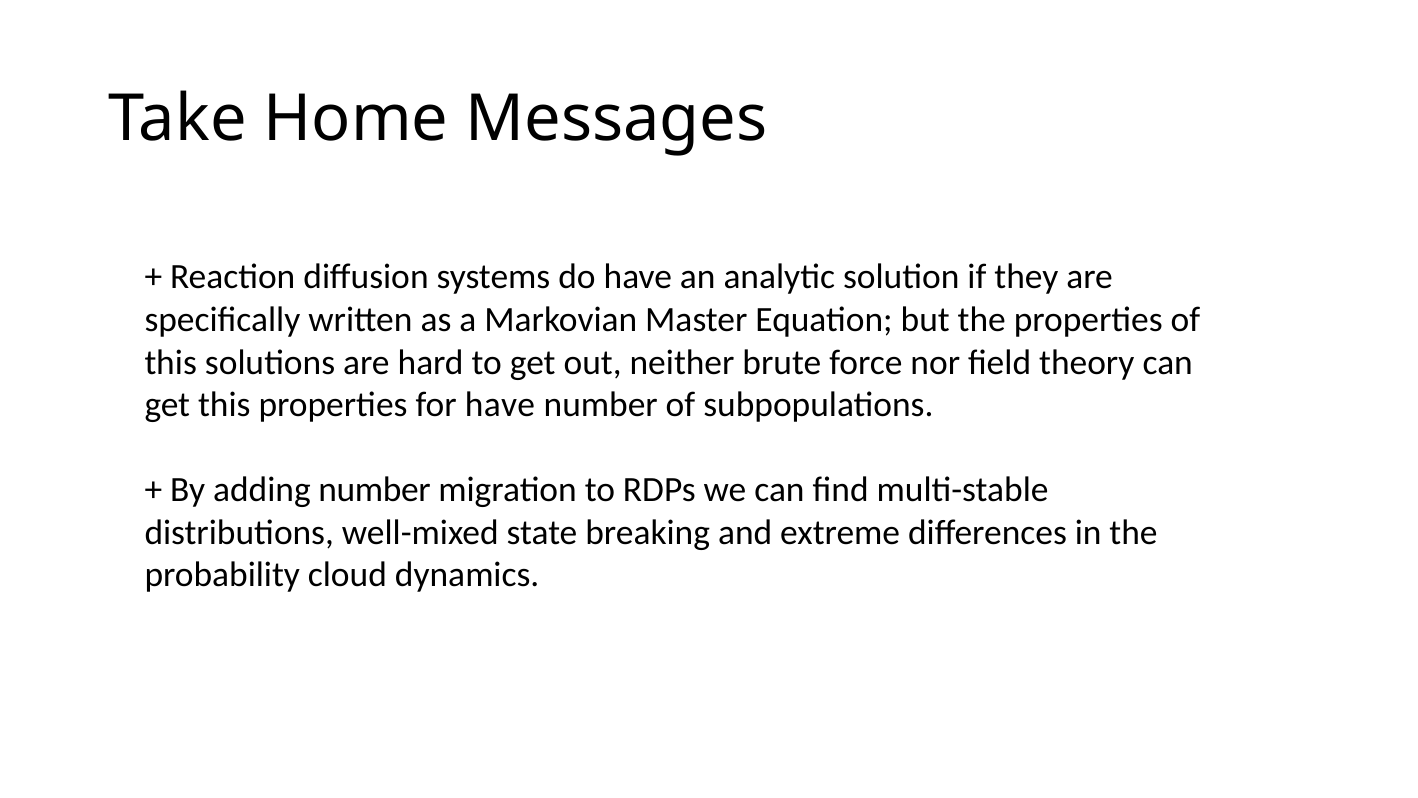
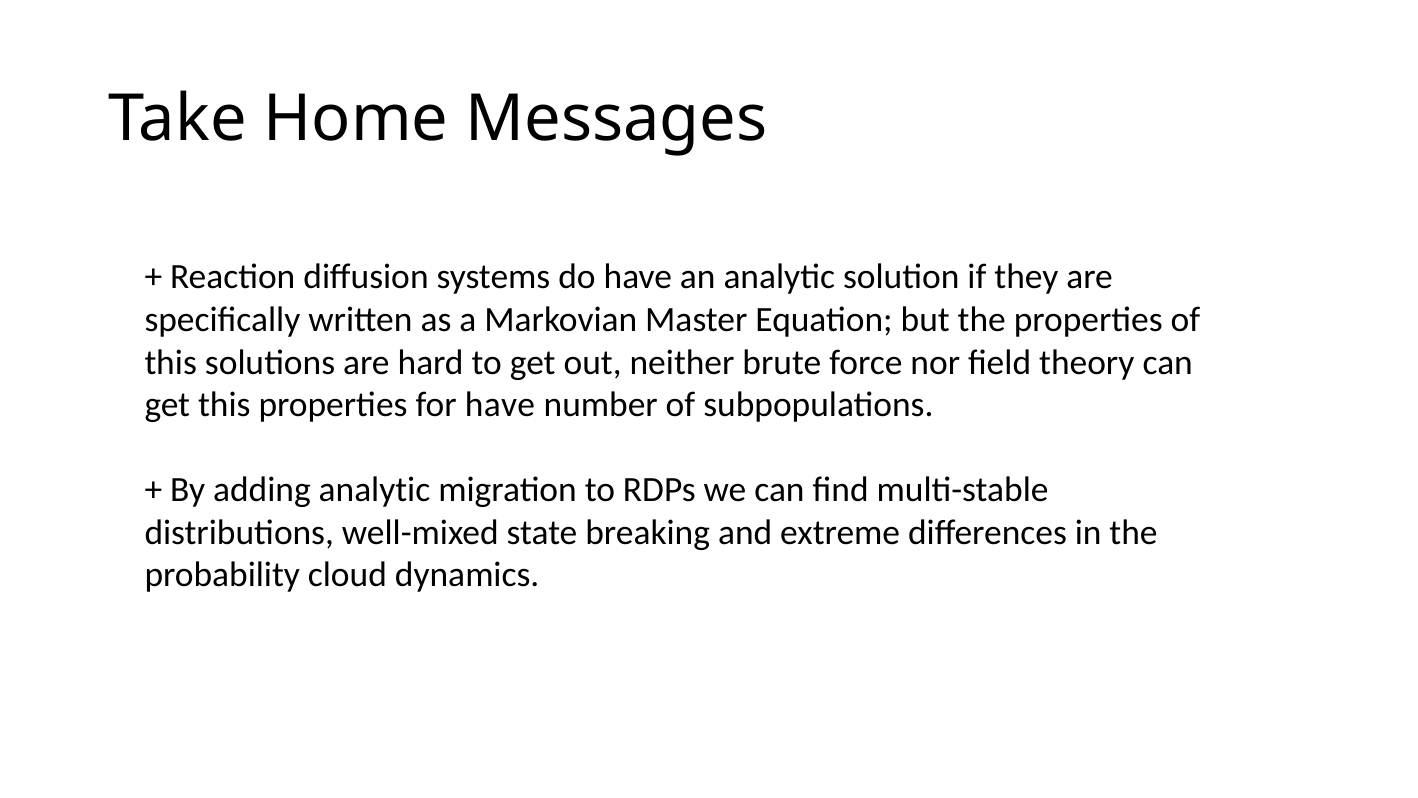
adding number: number -> analytic (374, 490)
